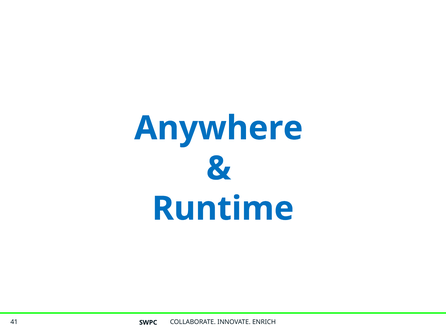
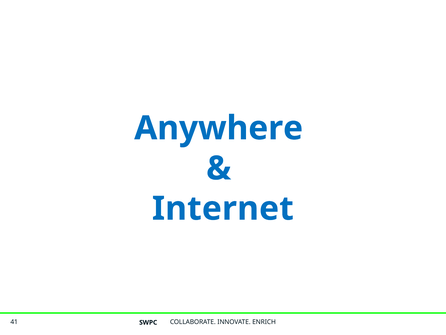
Runtime: Runtime -> Internet (223, 208)
